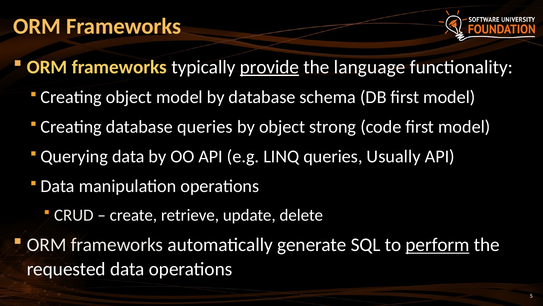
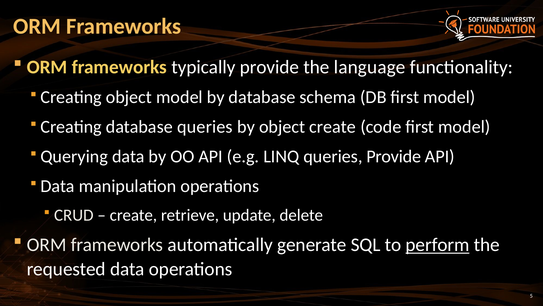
provide underline: present -> none (270, 67)
object strong: strong -> create (333, 127)
queries Usually: Usually -> Provide (394, 156)
